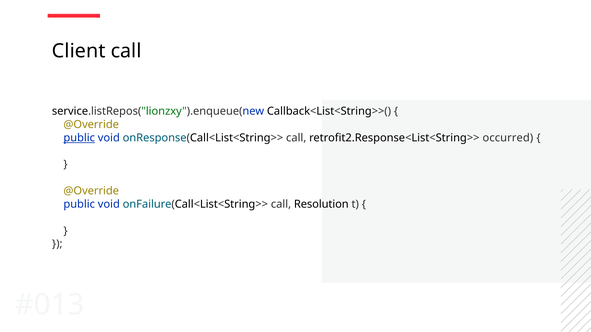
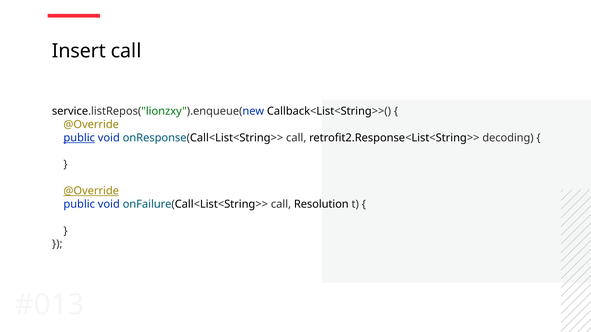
Client: Client -> Insert (79, 51)
occurred: occurred -> decoding (508, 138)
@Override underline: none -> present (91, 191)
